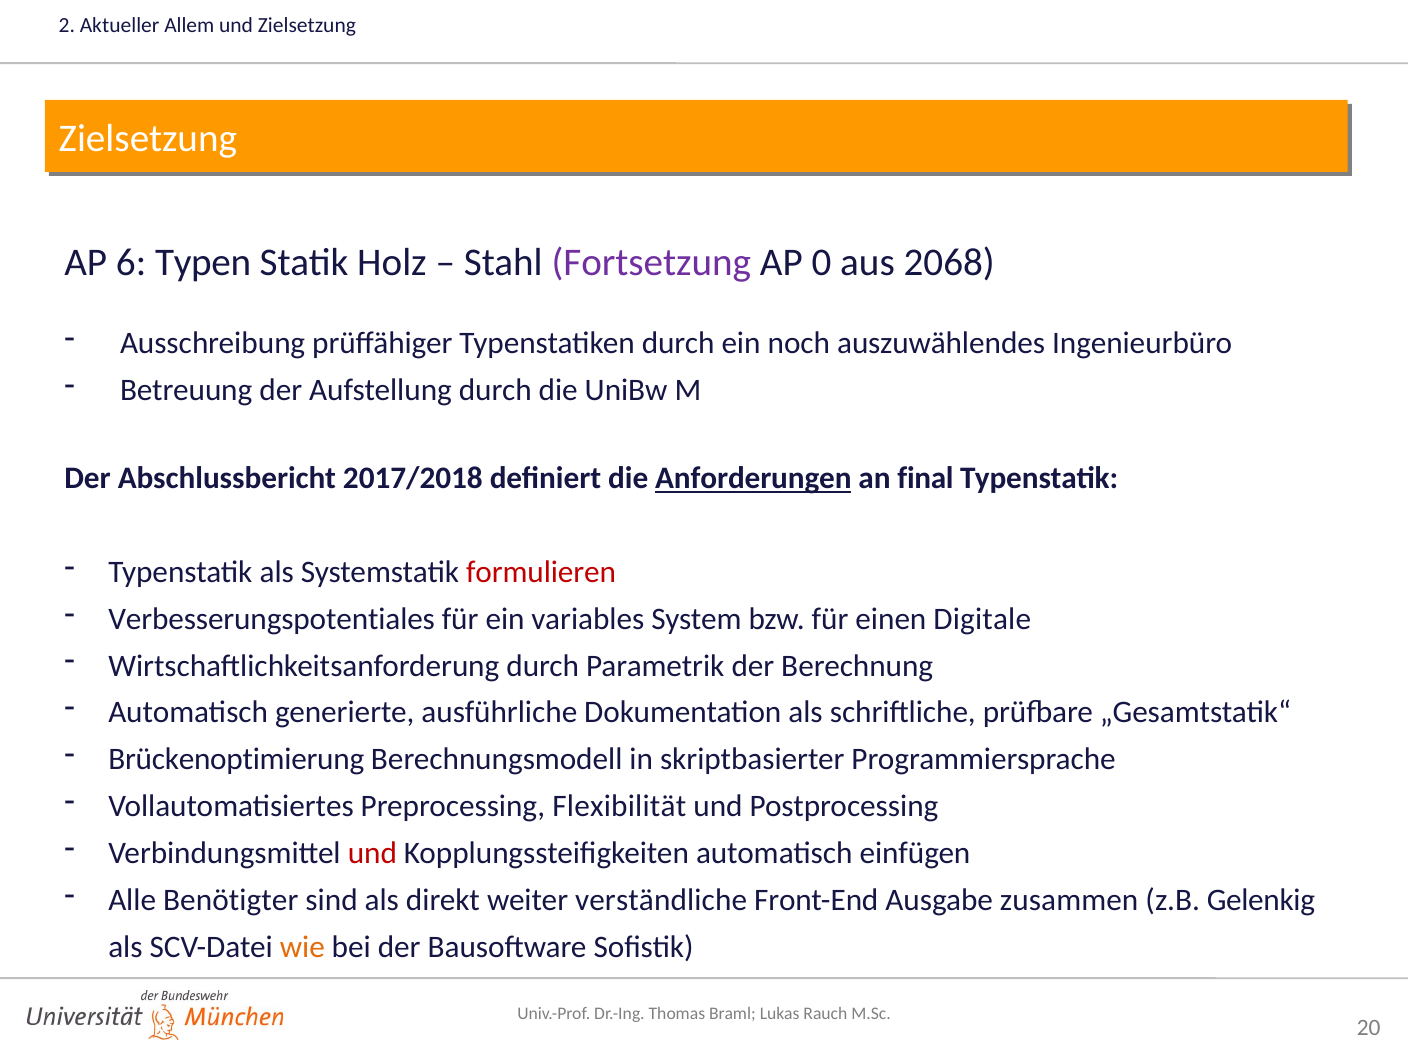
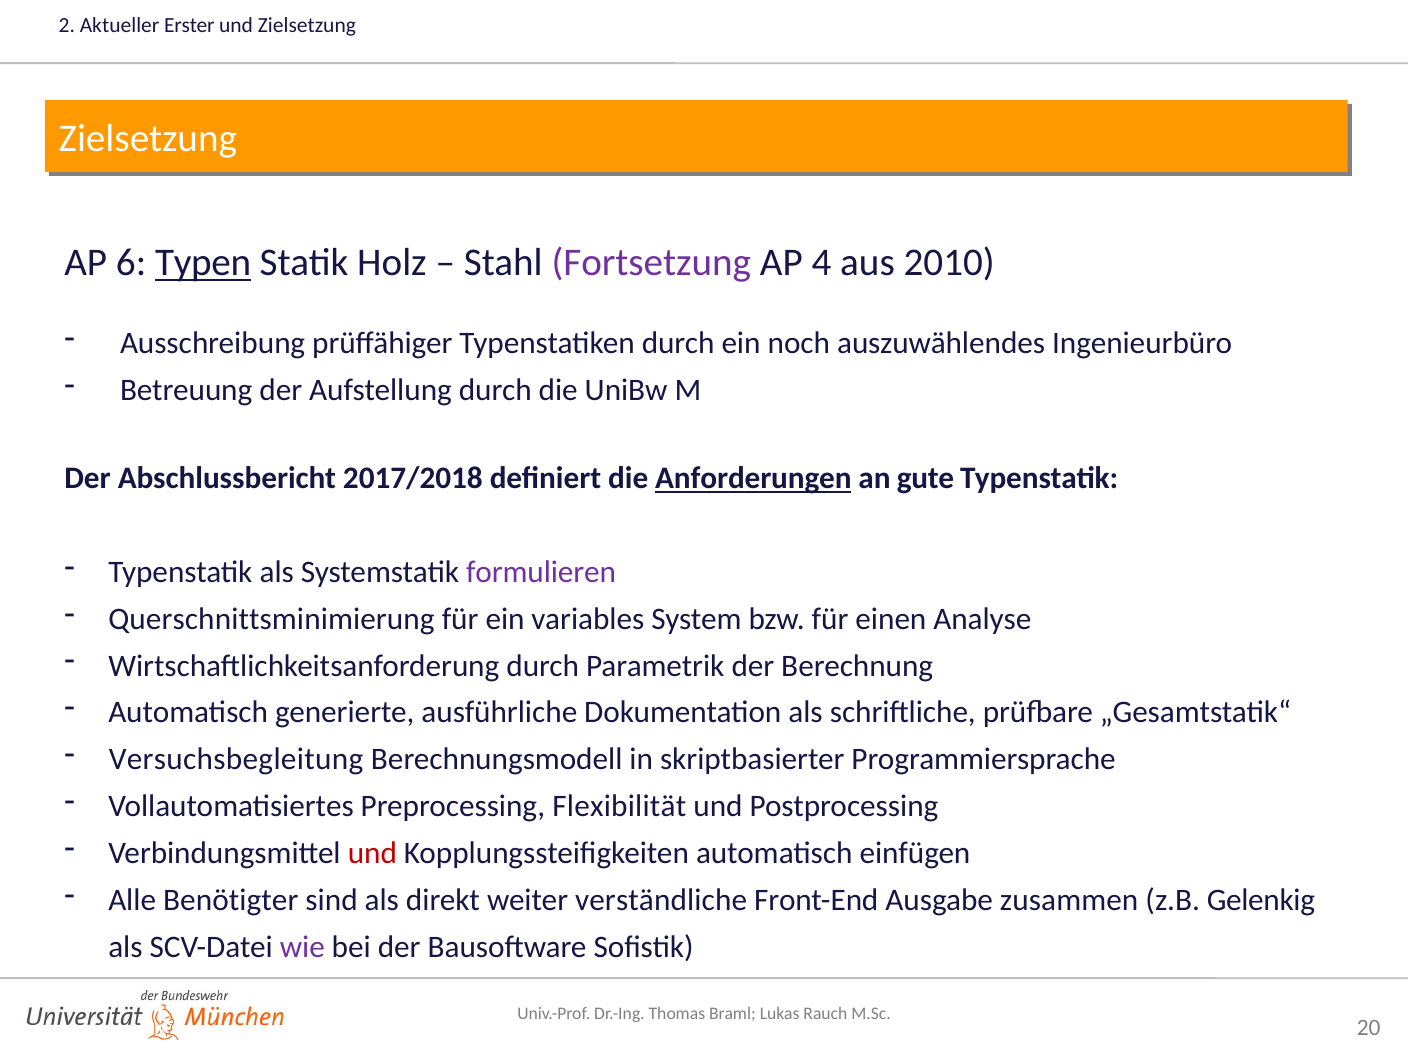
Allem: Allem -> Erster (189, 26)
Typen underline: none -> present (203, 263)
0: 0 -> 4 (822, 263)
2068: 2068 -> 2010 (949, 263)
final: final -> gute (926, 478)
formulieren colour: red -> purple (541, 572)
Verbesserungspotentiales: Verbesserungspotentiales -> Querschnittsminimierung (272, 619)
Digitale: Digitale -> Analyse (982, 619)
Brückenoptimierung: Brückenoptimierung -> Versuchsbegleitung (236, 760)
wie colour: orange -> purple (302, 947)
